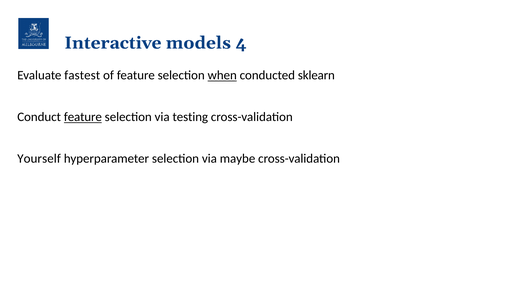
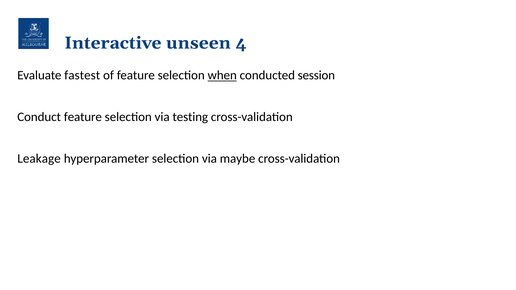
models: models -> unseen (198, 43)
sklearn: sklearn -> session (316, 75)
feature underline: present -> none (83, 117)
Yourself: Yourself -> Leakage (39, 159)
